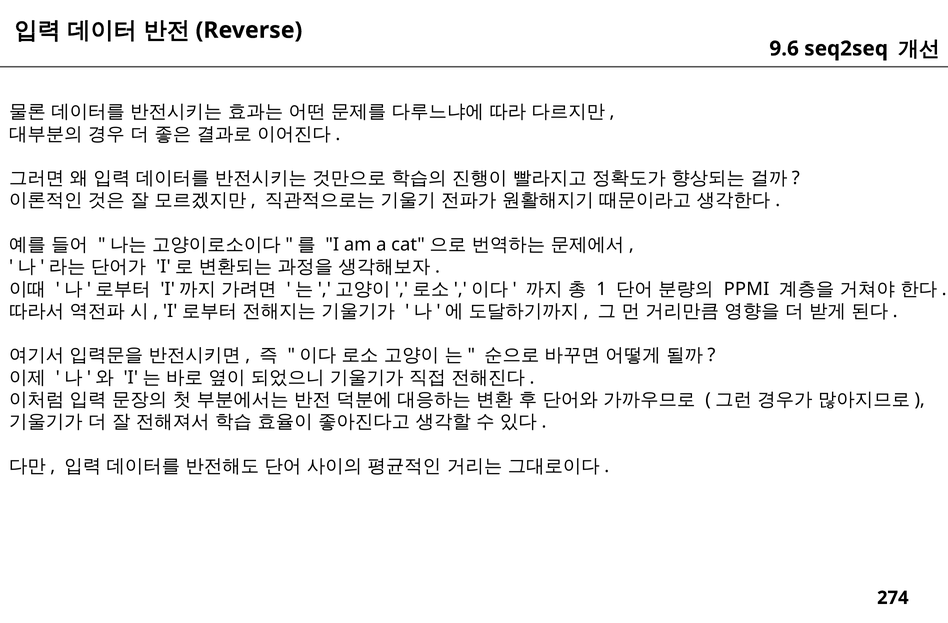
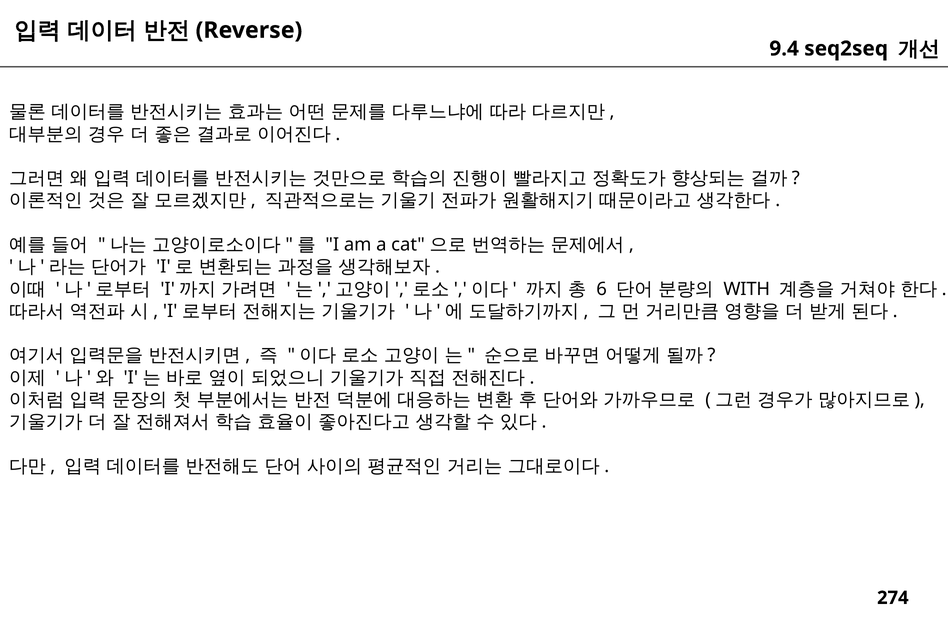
9.6: 9.6 -> 9.4 (784, 49)
1: 1 -> 6 (602, 289)
PPMI: PPMI -> WITH (747, 289)
